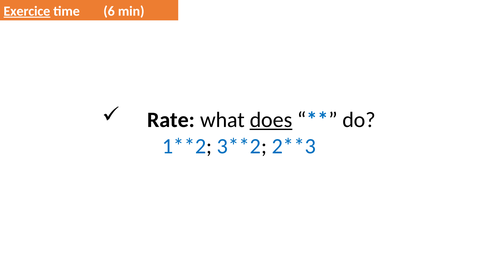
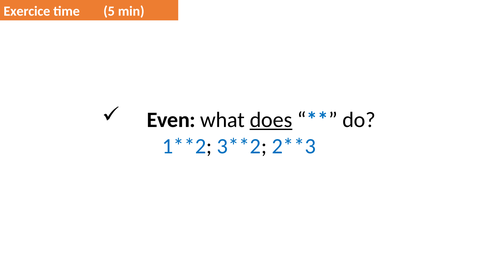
Exercice underline: present -> none (27, 11)
6: 6 -> 5 (109, 11)
Rate: Rate -> Even (171, 120)
